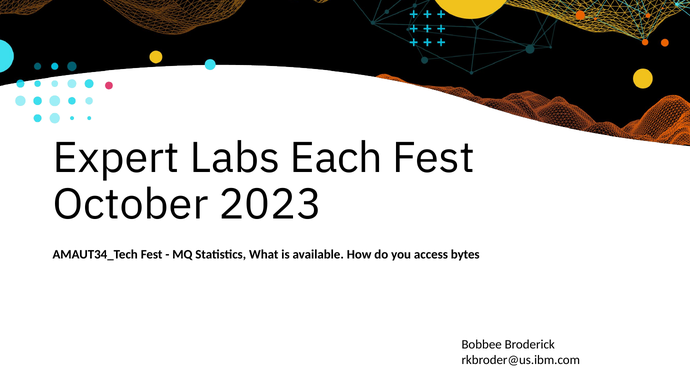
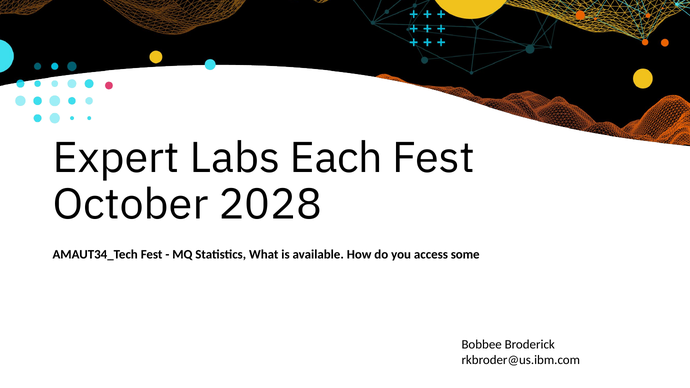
2023: 2023 -> 2028 (270, 205)
bytes: bytes -> some (465, 255)
